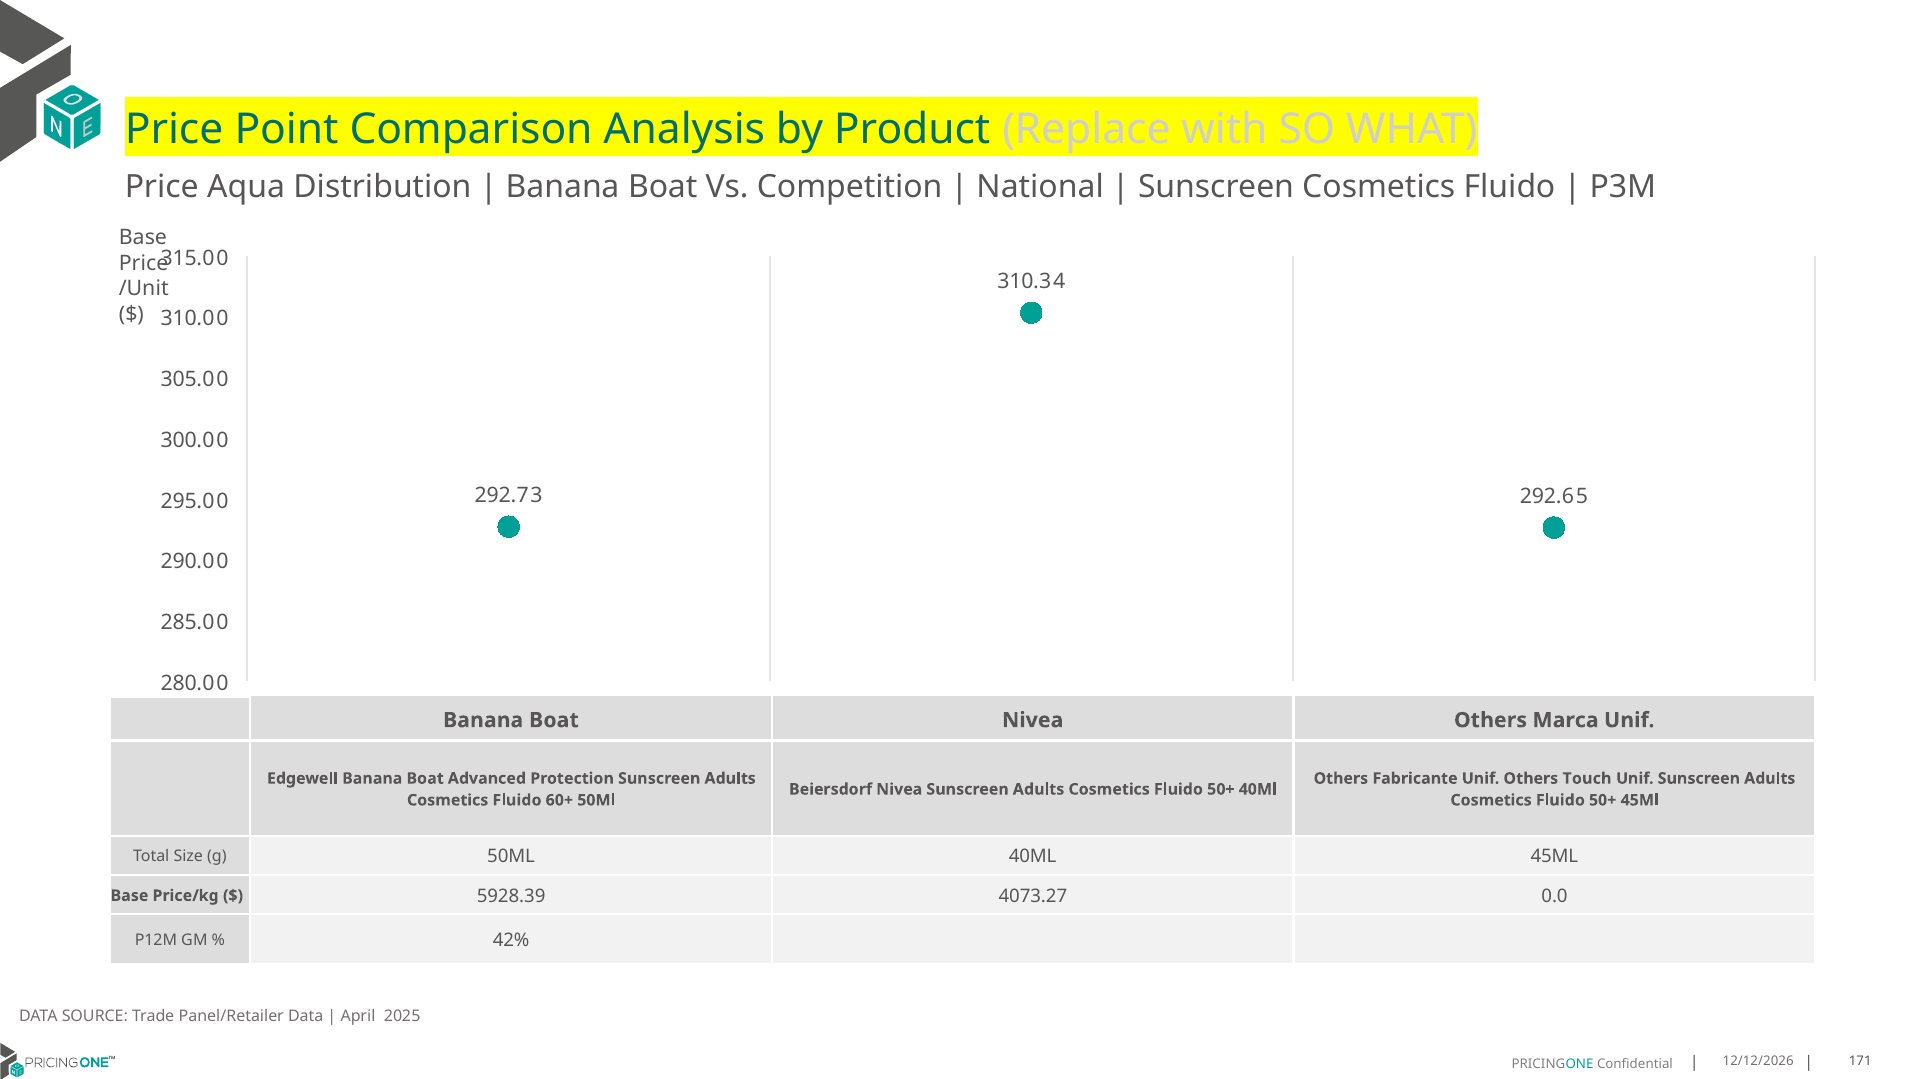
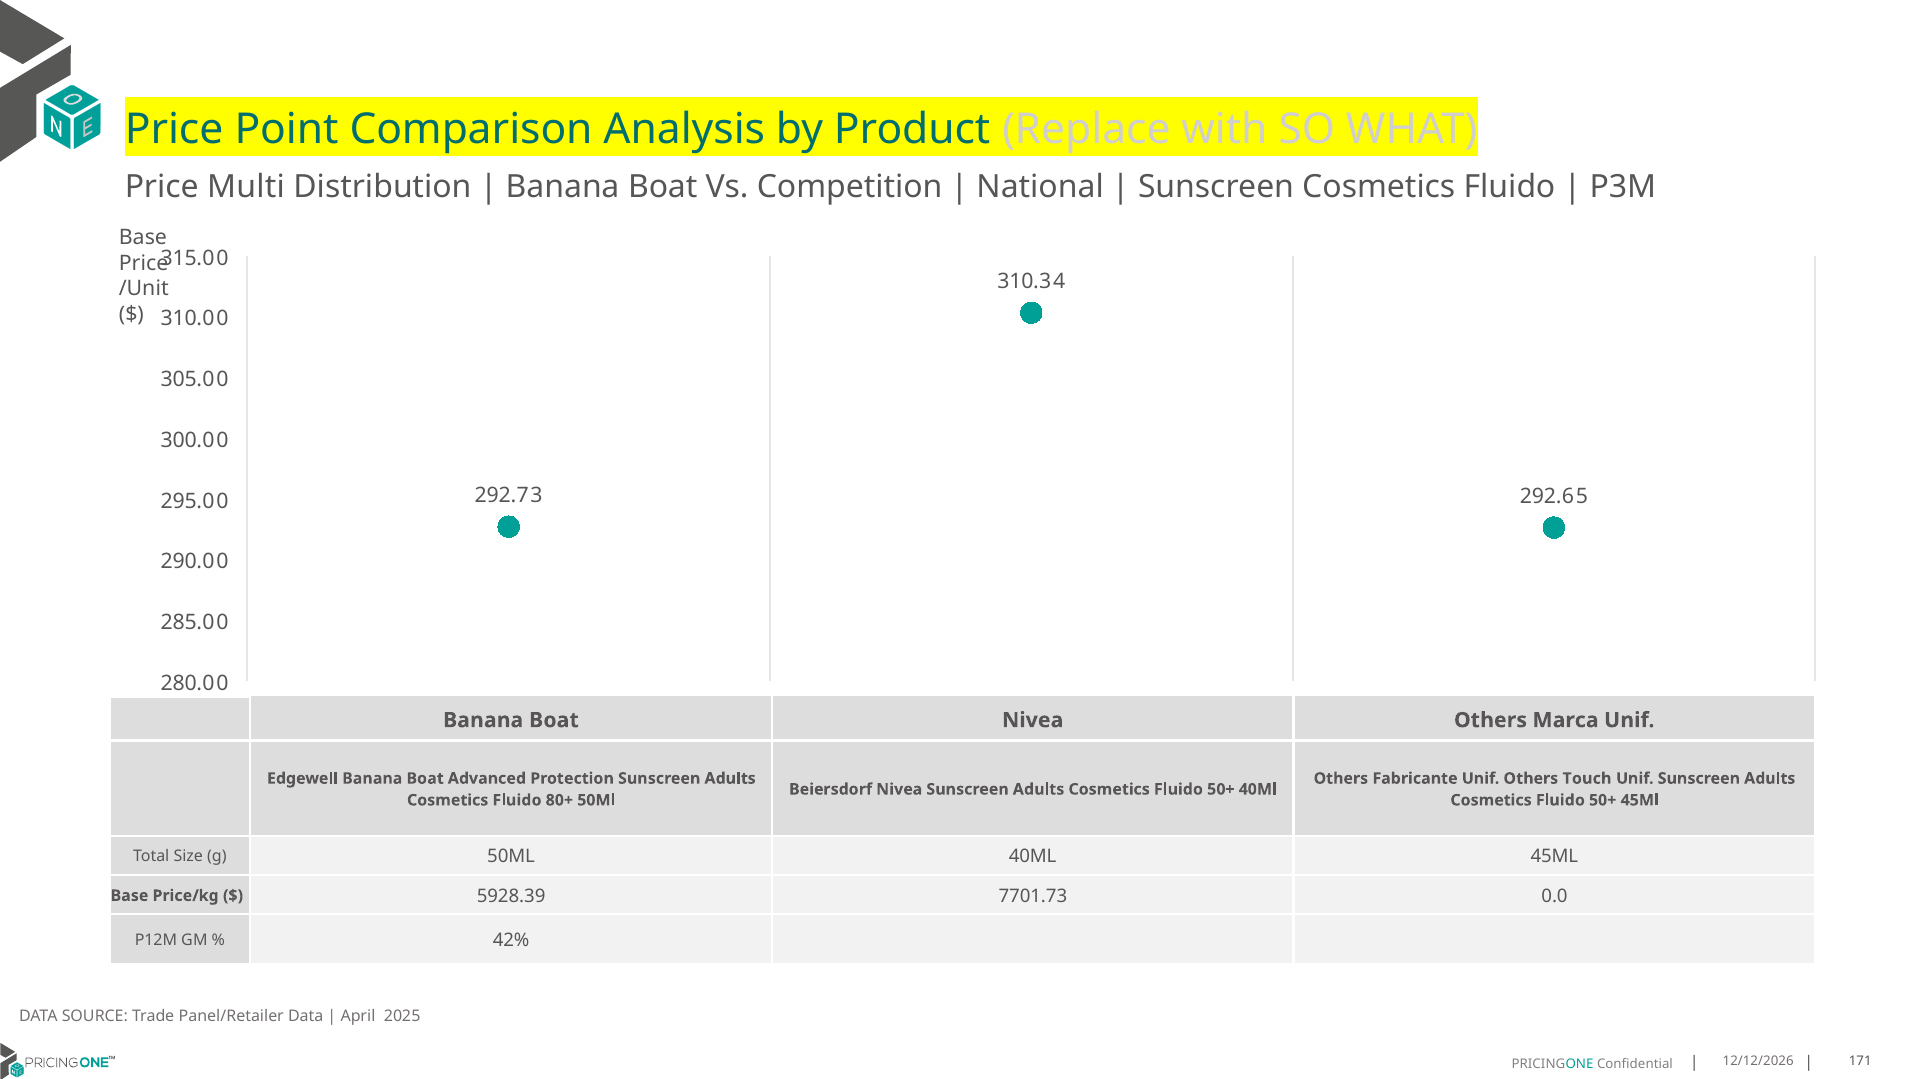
Aqua: Aqua -> Multi (246, 187)
60+: 60+ -> 80+ (559, 801)
4073.27: 4073.27 -> 7701.73 (1033, 896)
